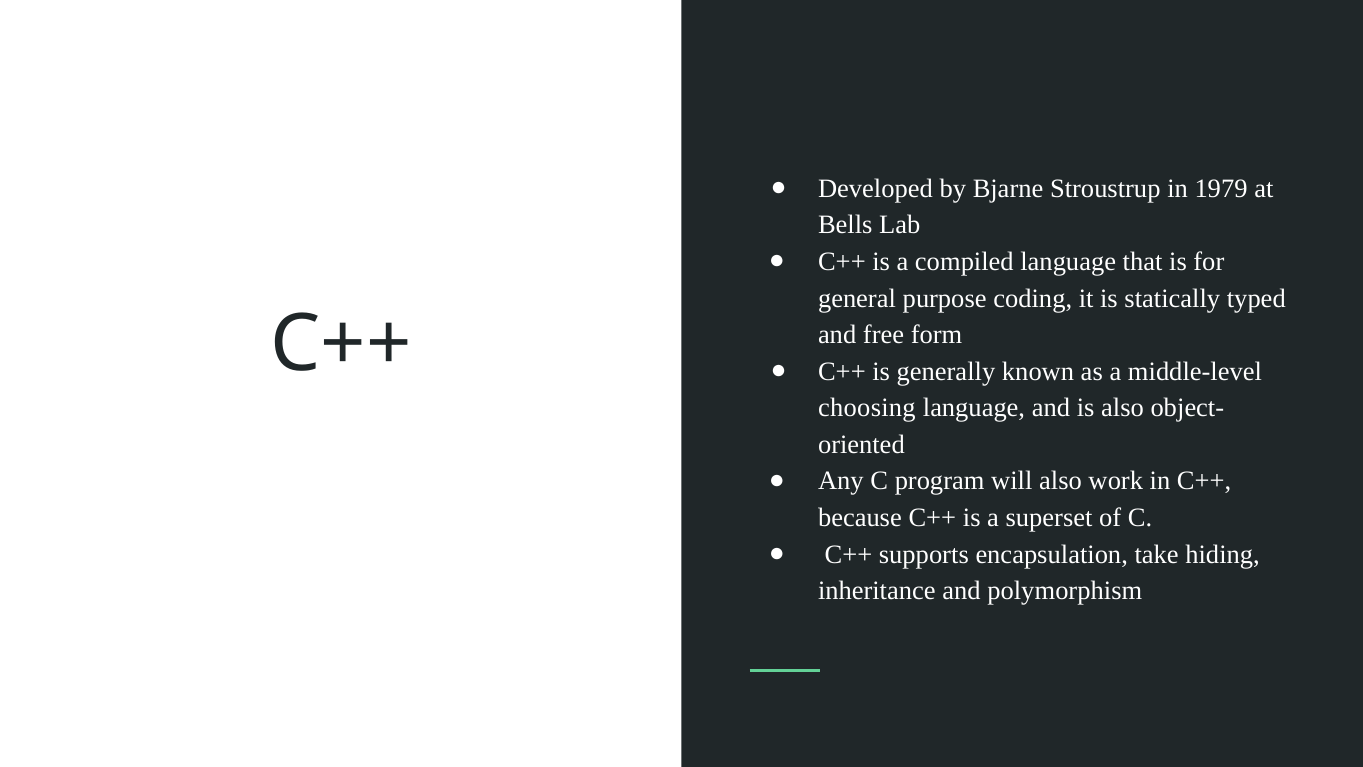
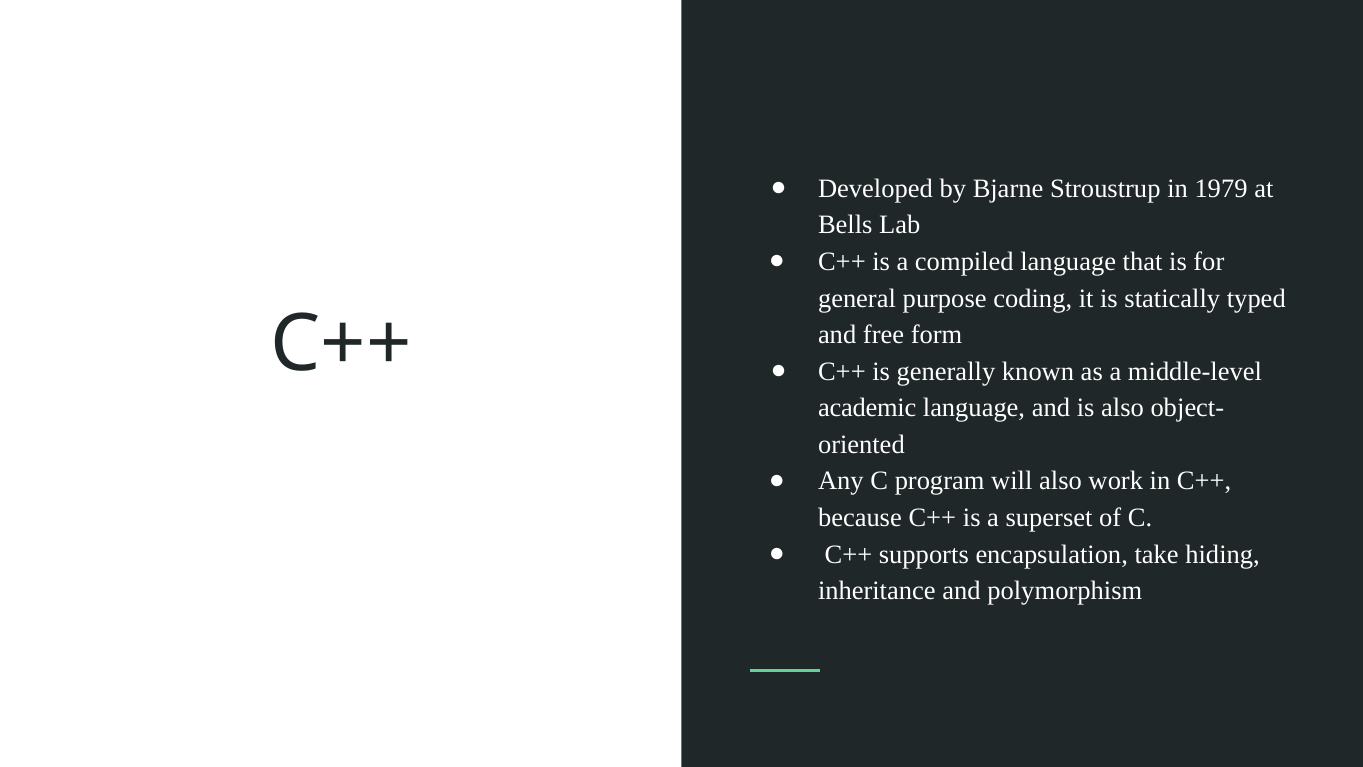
choosing: choosing -> academic (867, 408)
